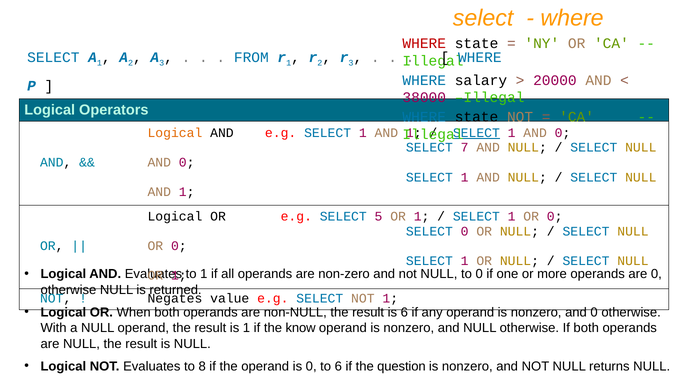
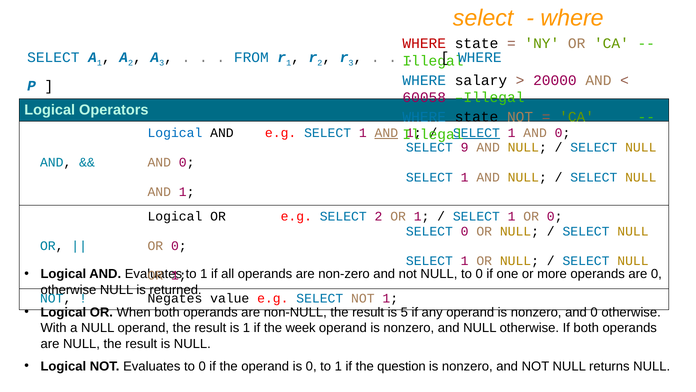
38000: 38000 -> 60058 (424, 98)
Logical colour: orange -> blue (175, 133)
AND underline: none -> present (386, 133)
7: 7 -> 9 (465, 147)
SELECT 5: 5 -> 2 (379, 216)
is 6: 6 -> 5 (404, 312)
know: know -> week (301, 328)
Evaluates to 8: 8 -> 0 (202, 366)
0 to 6: 6 -> 1 (338, 366)
